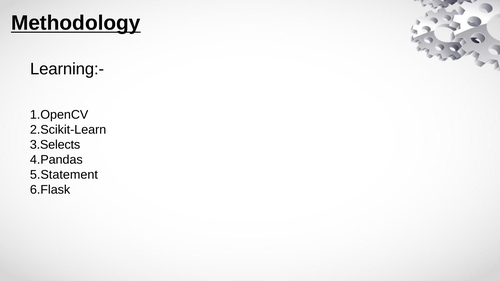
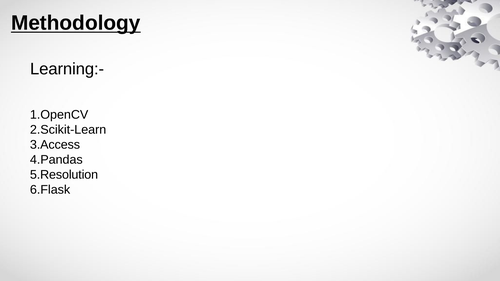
3.Selects: 3.Selects -> 3.Access (55, 145)
5.Statement: 5.Statement -> 5.Resolution (64, 175)
